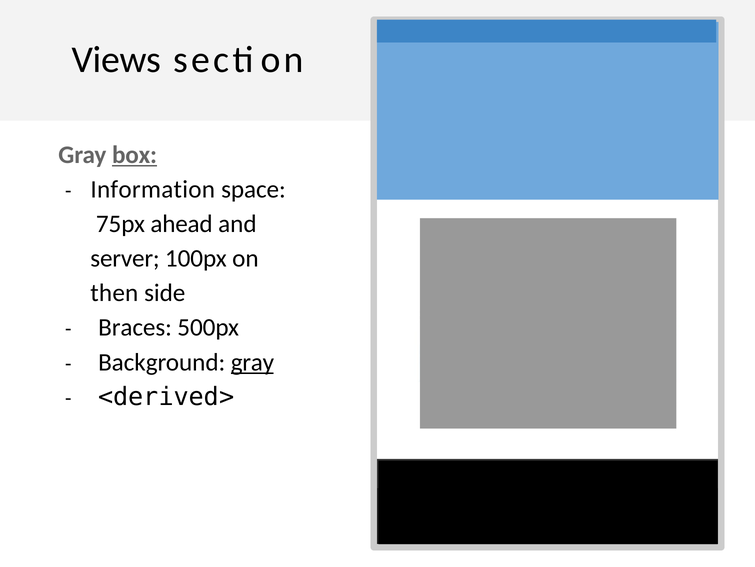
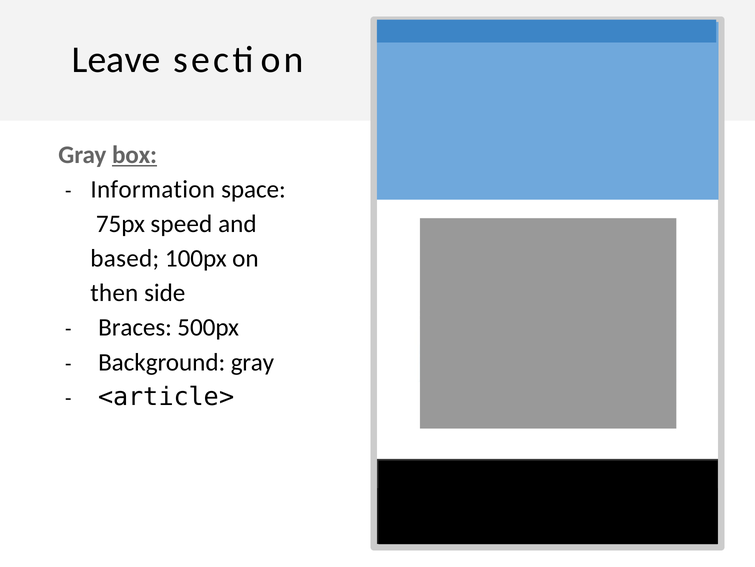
Views: Views -> Leave (116, 60)
ahead: ahead -> speed (181, 224)
server: server -> based (125, 258)
gray underline: present -> none (252, 362)
<derived>: <derived> -> <article> (166, 396)
